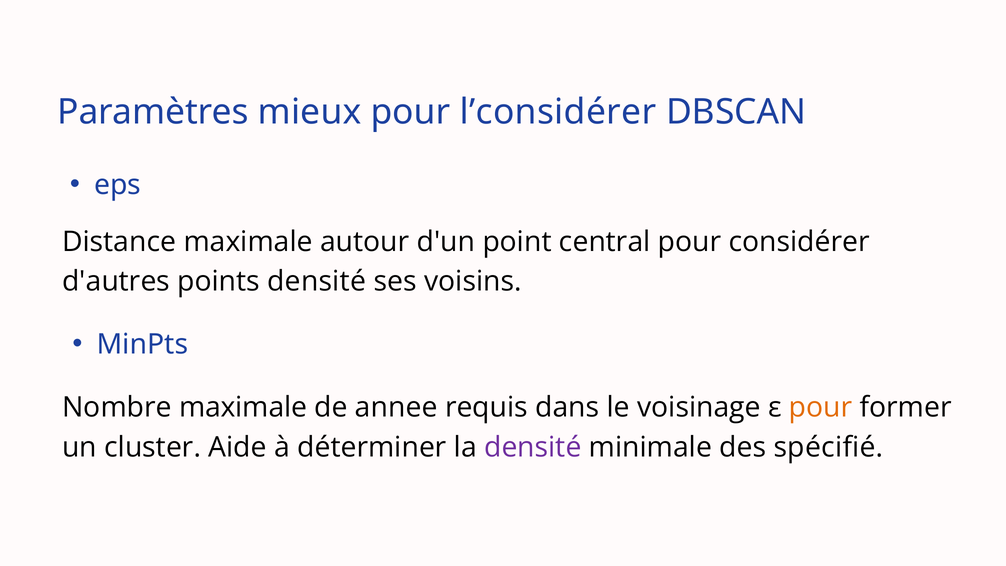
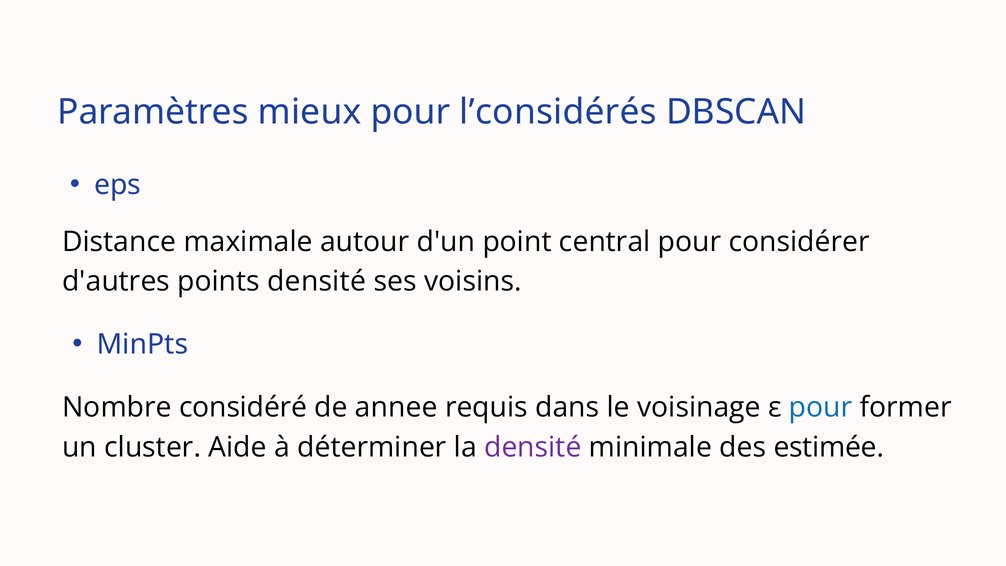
l’considérer: l’considérer -> l’considérés (558, 112)
Nombre maximale: maximale -> considéré (243, 407)
pour colour: orange -> blue (821, 407)
spécifié: spécifié -> estimée (829, 447)
